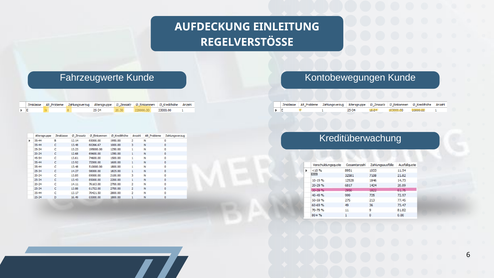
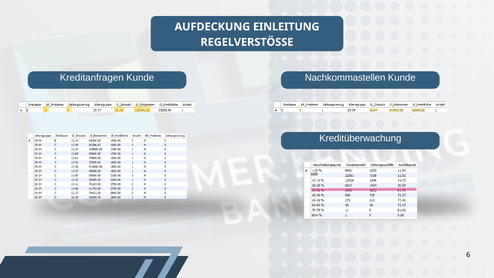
Fahrzeugwerte: Fahrzeugwerte -> Kreditanfragen (92, 78)
Kontobewegungen: Kontobewegungen -> Nachkommastellen (345, 78)
